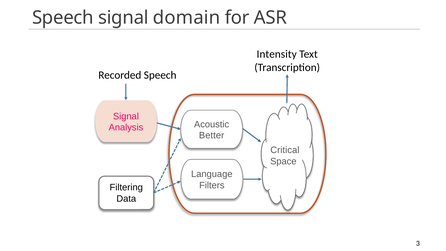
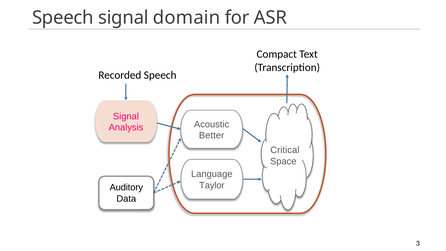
Intensity: Intensity -> Compact (277, 54)
Filters: Filters -> Taylor (212, 185)
Filtering: Filtering -> Auditory (126, 187)
